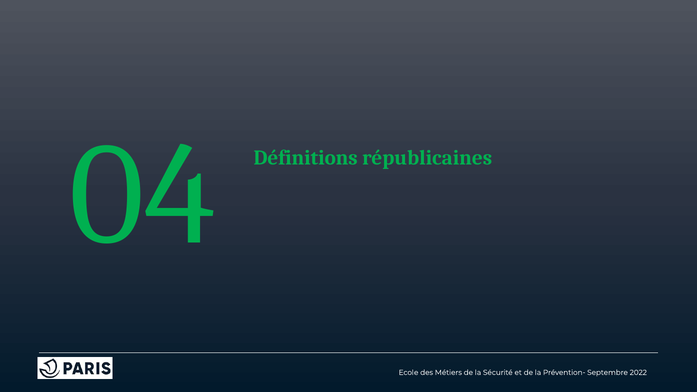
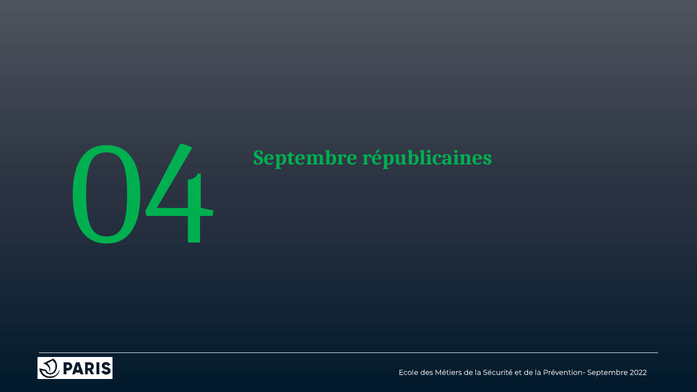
04 Définitions: Définitions -> Septembre (305, 158)
